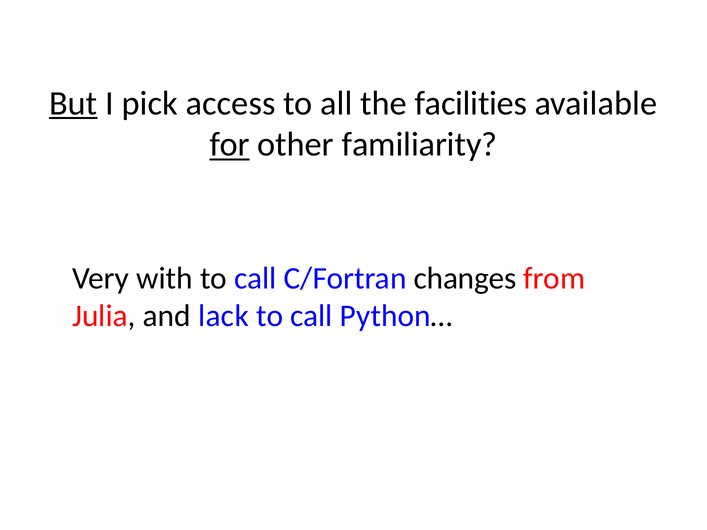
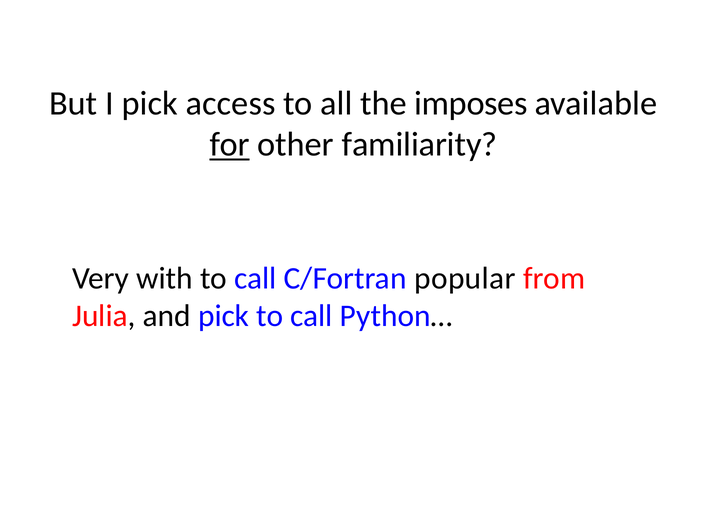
But underline: present -> none (73, 103)
facilities: facilities -> imposes (471, 103)
changes: changes -> popular (465, 278)
and lack: lack -> pick (224, 316)
